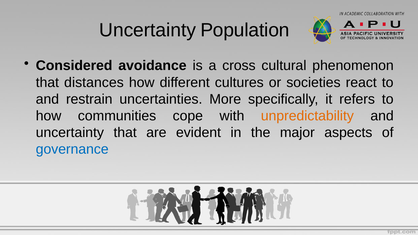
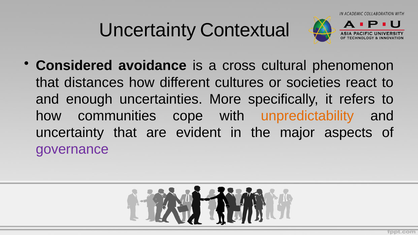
Population: Population -> Contextual (245, 30)
restrain: restrain -> enough (89, 99)
governance colour: blue -> purple (72, 149)
